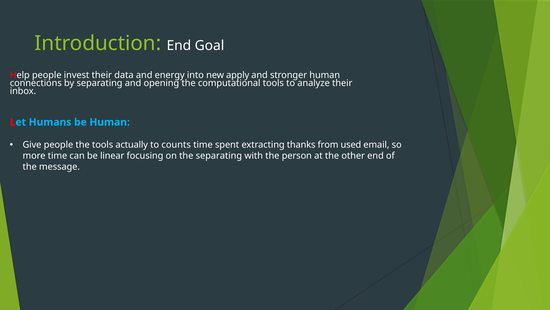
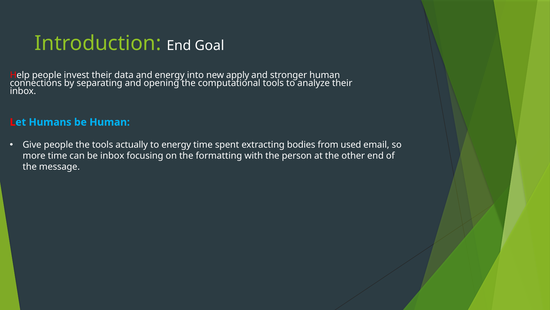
to counts: counts -> energy (176, 145)
thanks: thanks -> bodies (301, 145)
be linear: linear -> inbox (112, 156)
the separating: separating -> formatting (219, 156)
